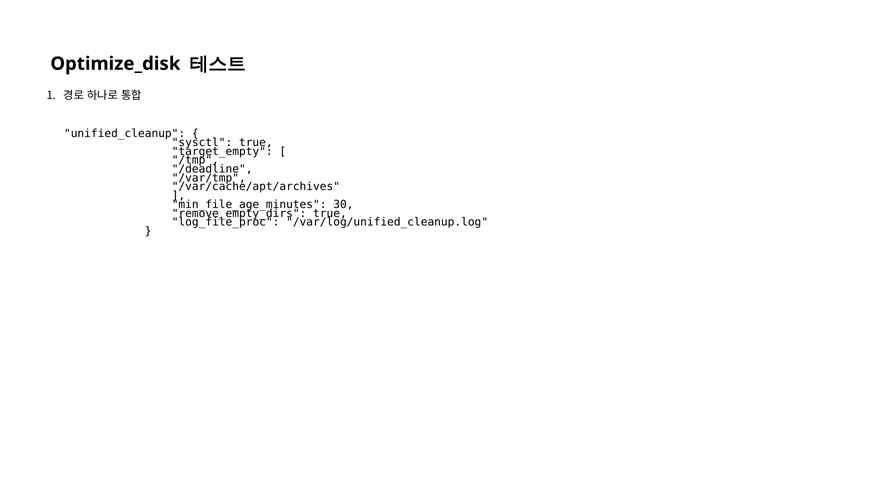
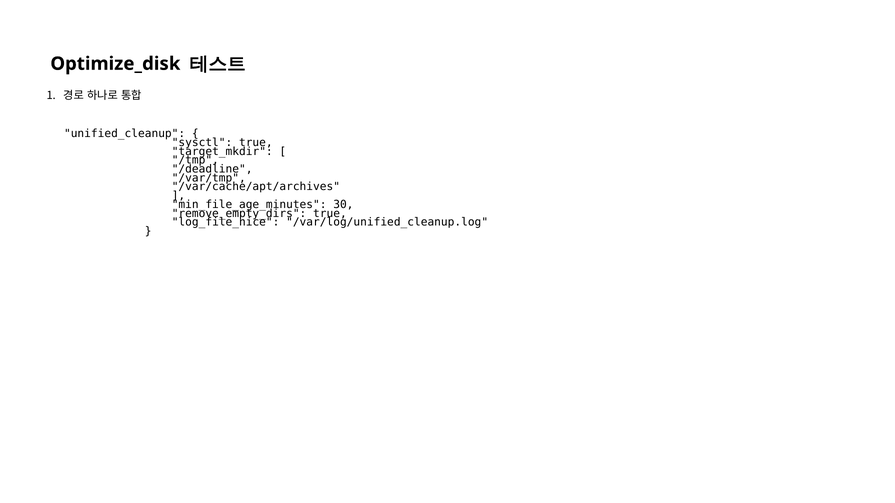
target_empty: target_empty -> target_mkdir (222, 152)
log_file_proc: log_file_proc -> log_file_nice (226, 222)
